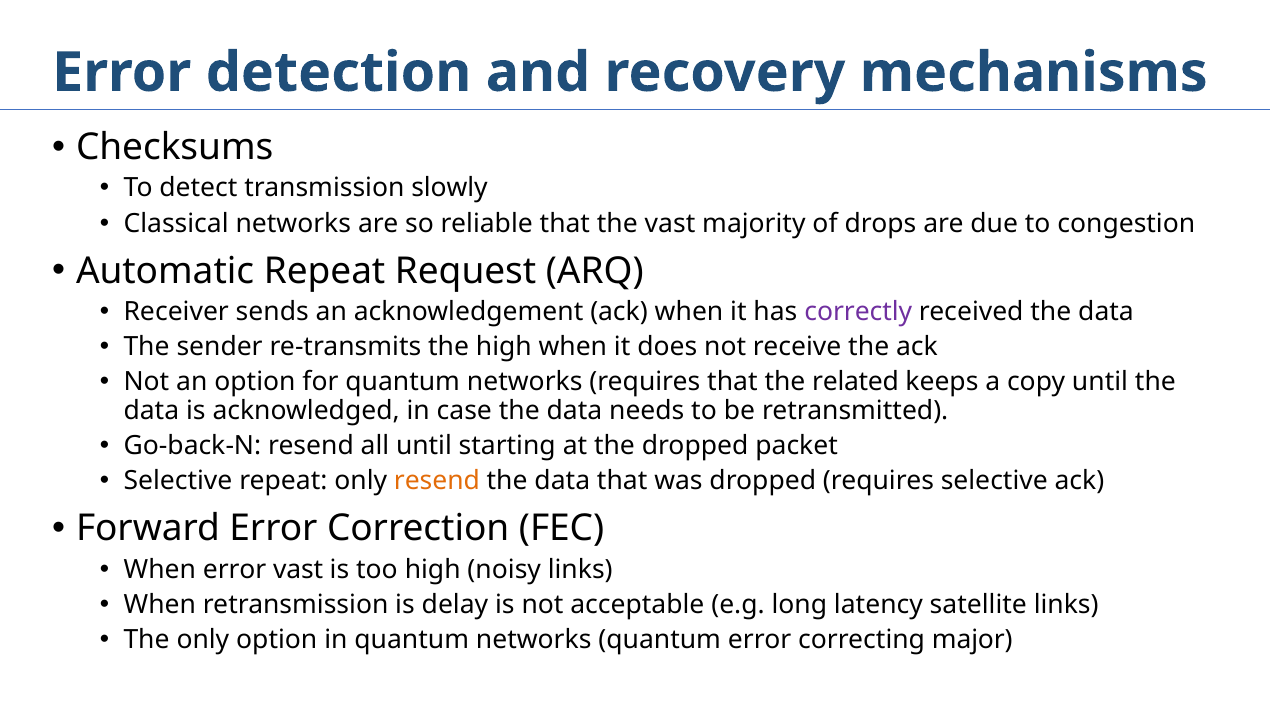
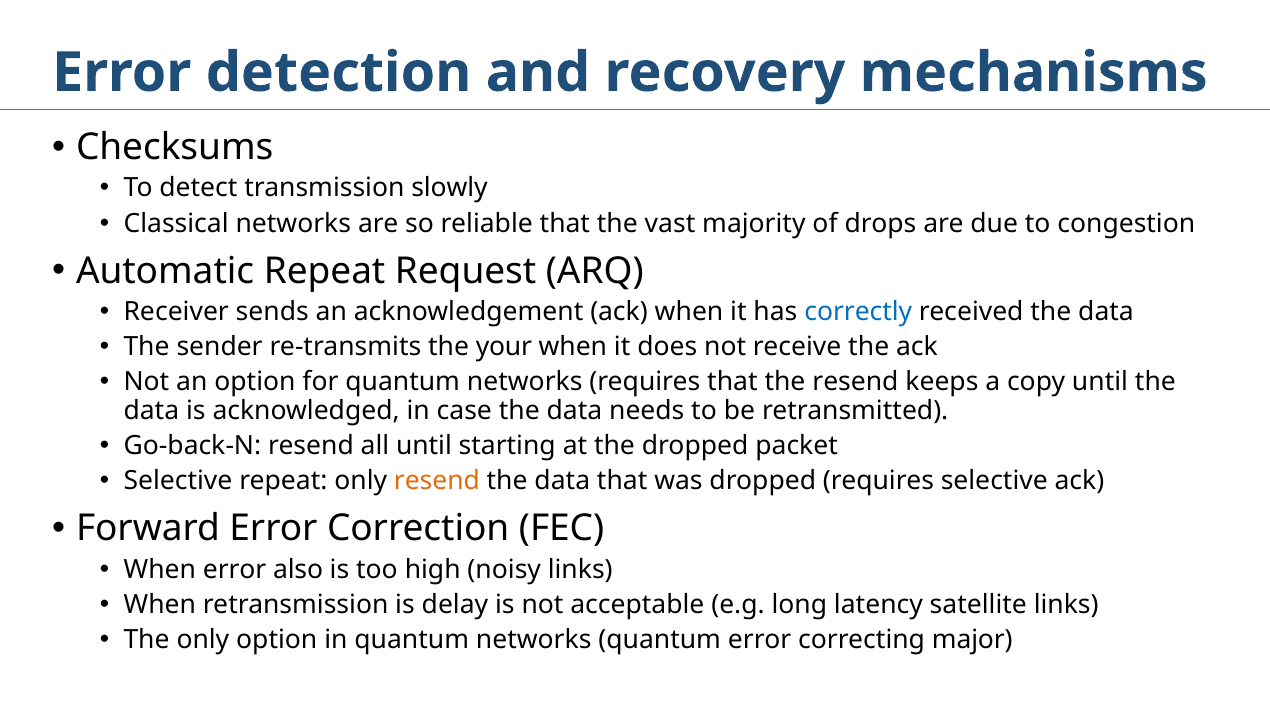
correctly colour: purple -> blue (858, 312)
the high: high -> your (504, 347)
the related: related -> resend (855, 382)
error vast: vast -> also (298, 570)
